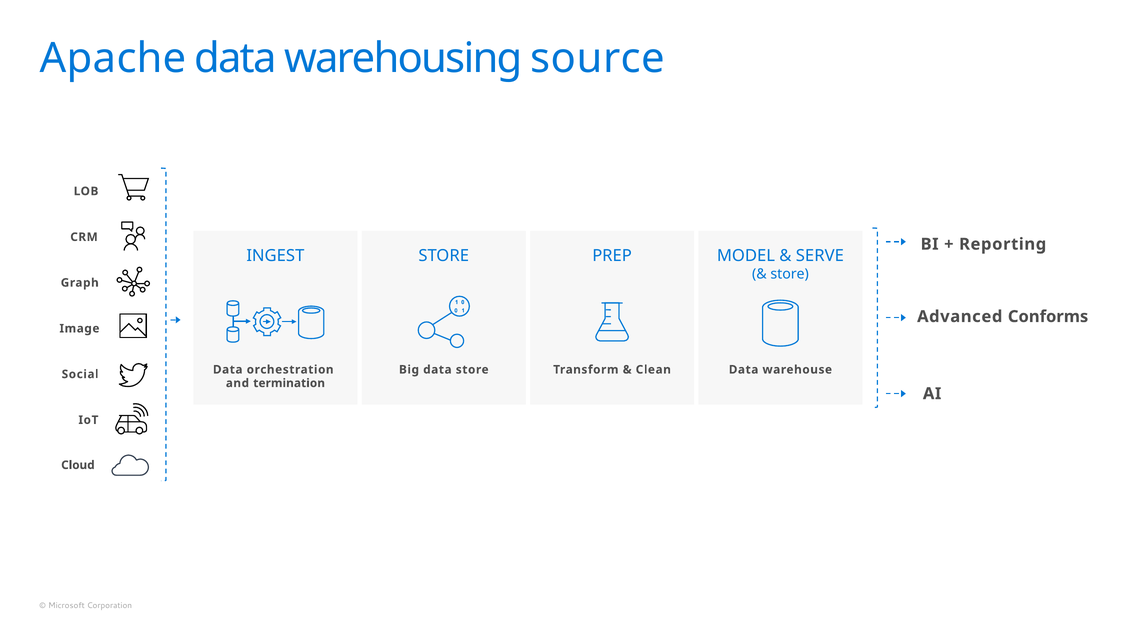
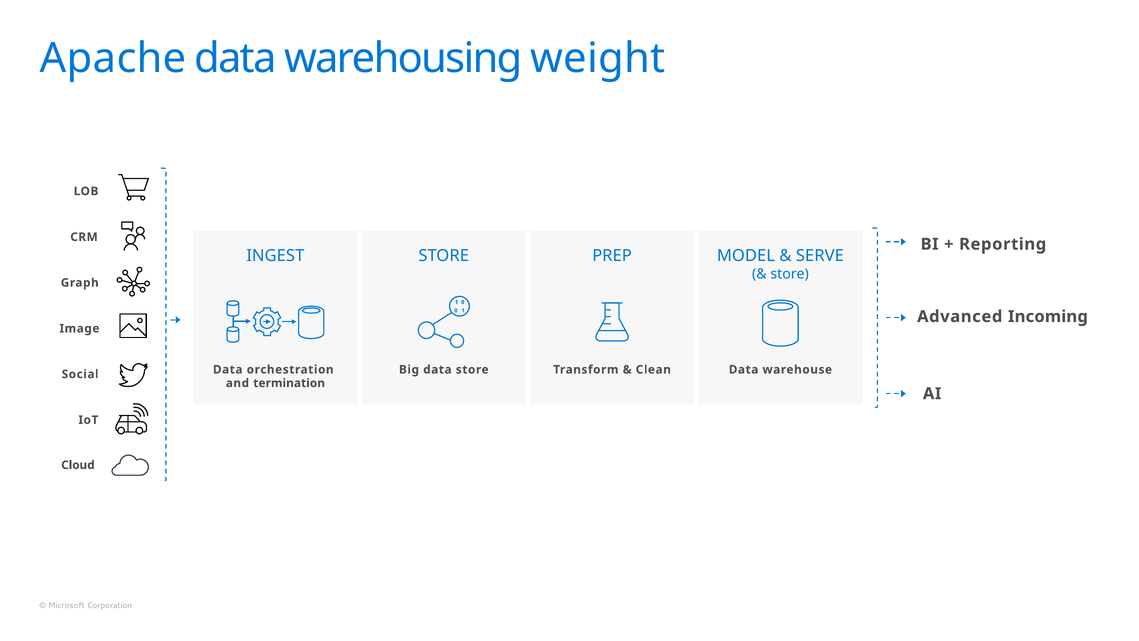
source: source -> weight (598, 59)
Conforms: Conforms -> Incoming (1048, 316)
